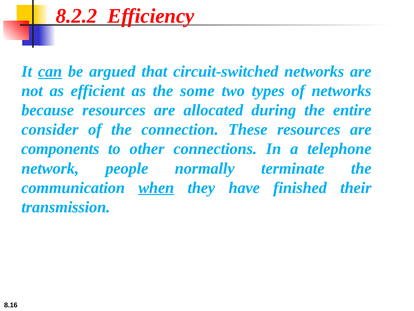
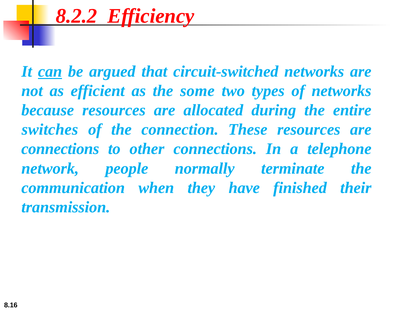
consider: consider -> switches (50, 129)
components: components -> connections (60, 149)
when underline: present -> none (156, 187)
